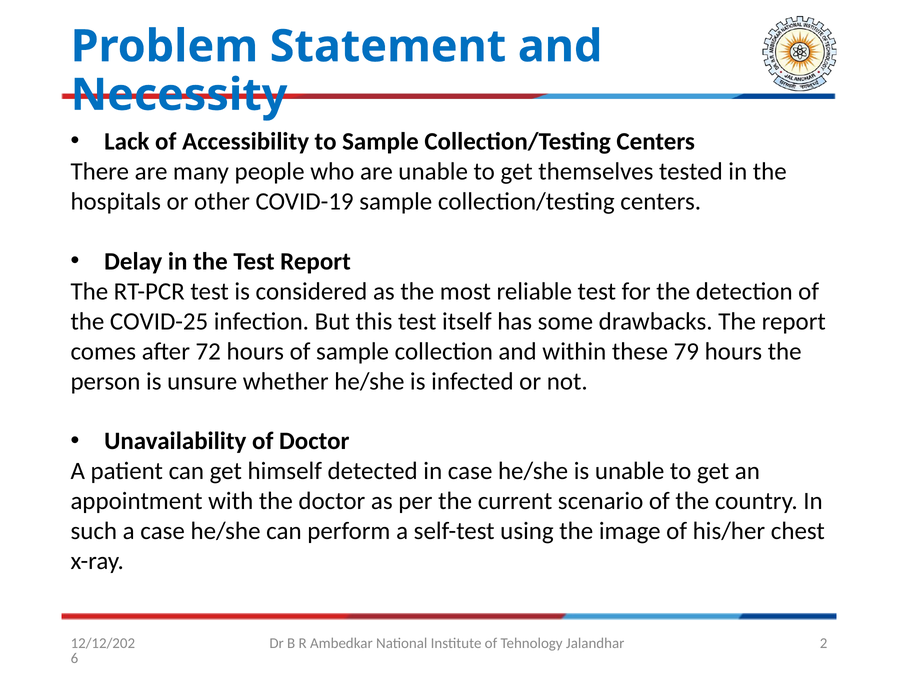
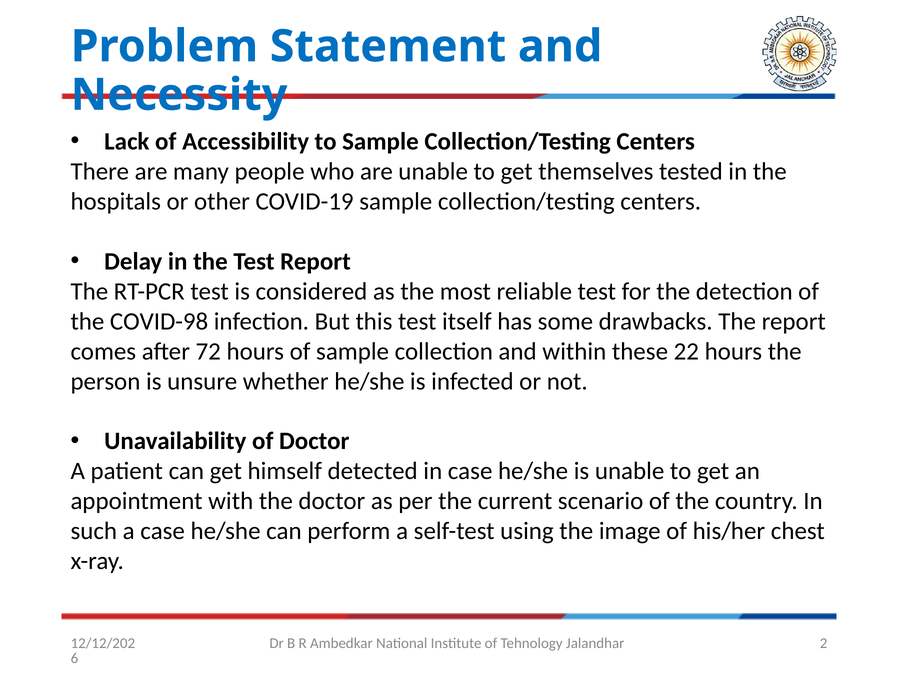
COVID-25: COVID-25 -> COVID-98 (159, 321)
79: 79 -> 22 (686, 351)
